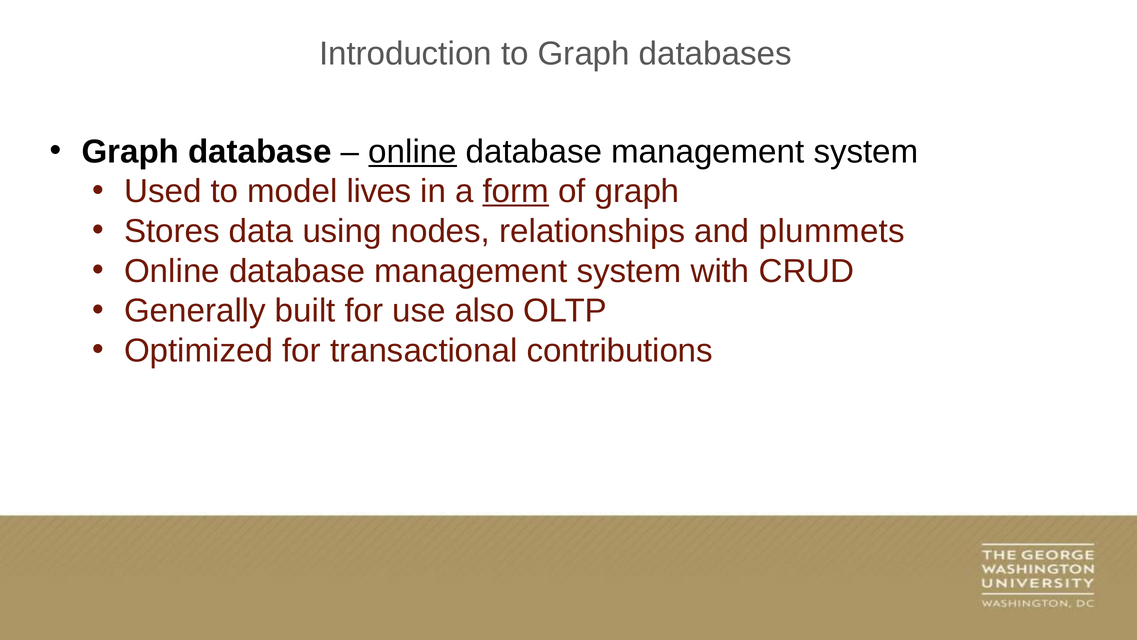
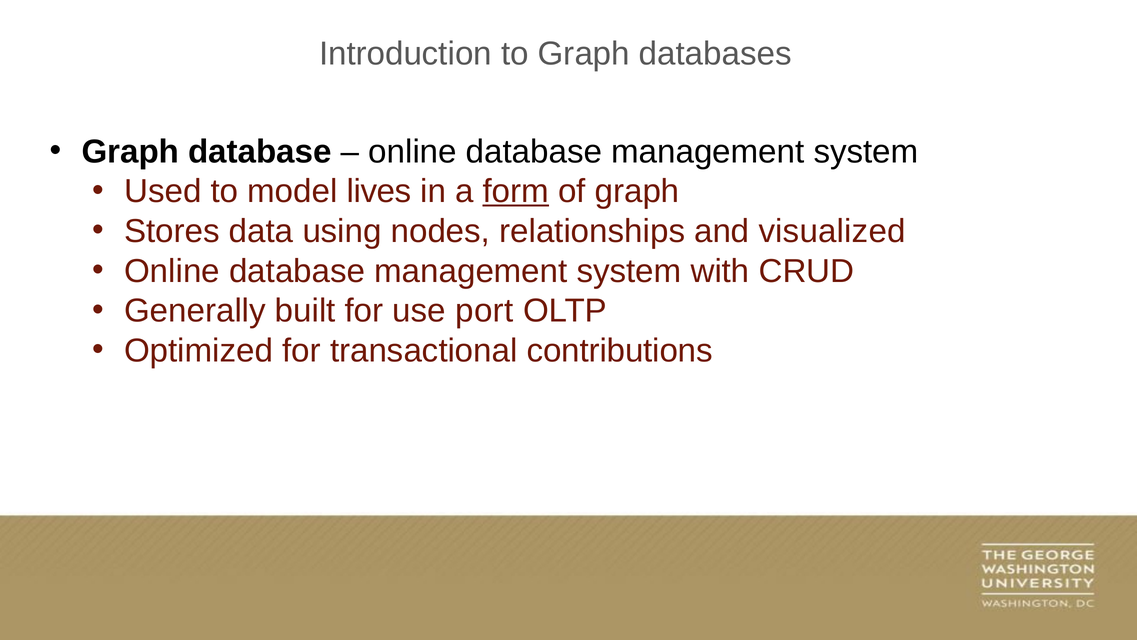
online underline: present -> none (413, 151)
plummets: plummets -> visualized (832, 231)
also: also -> port (484, 311)
